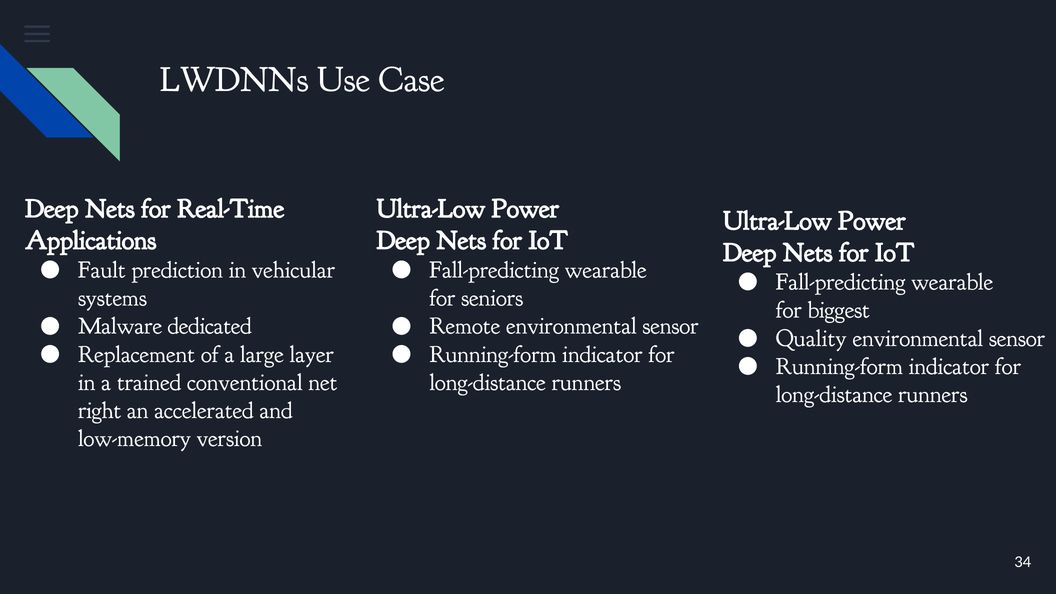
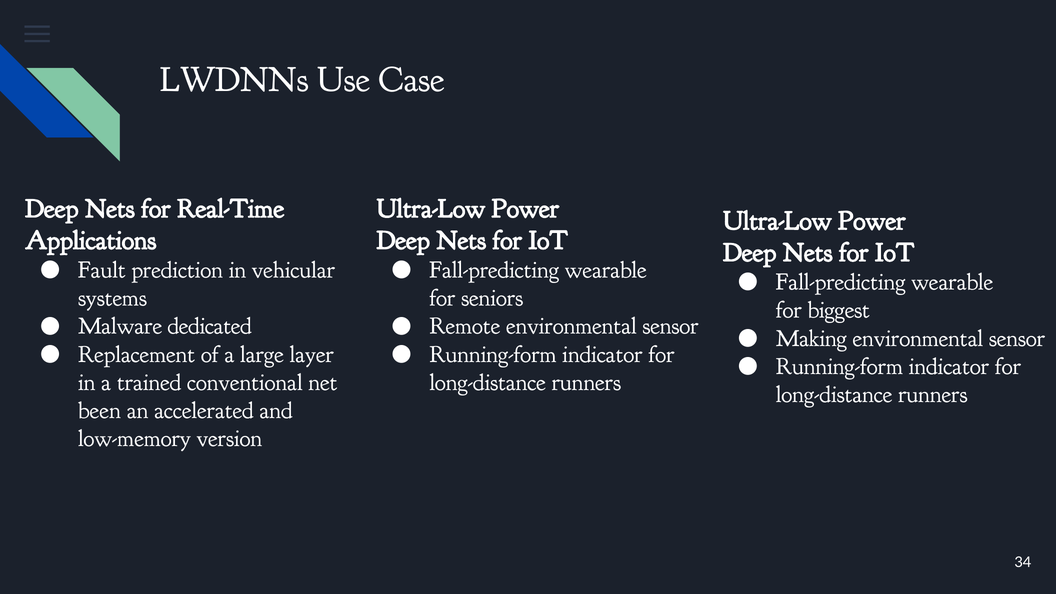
Quality: Quality -> Making (811, 338)
right: right -> been (99, 411)
